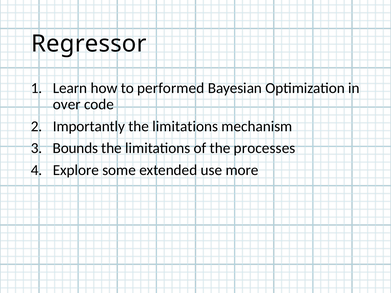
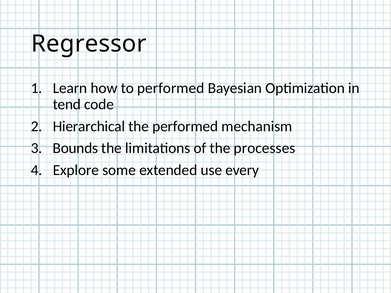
over: over -> tend (67, 105)
Importantly: Importantly -> Hierarchical (89, 126)
limitations: limitations -> performed (185, 126)
more: more -> every (242, 170)
